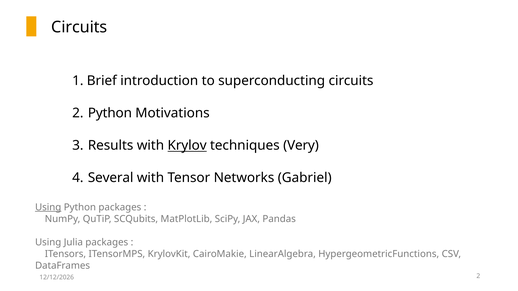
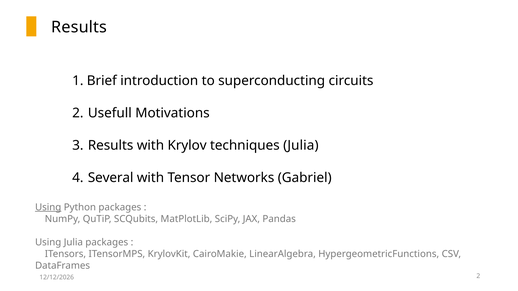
Circuits: Circuits -> Results (79, 27)
2 Python: Python -> Usefull (110, 113)
Krylov underline: present -> none (187, 146)
techniques Very: Very -> Julia (301, 146)
